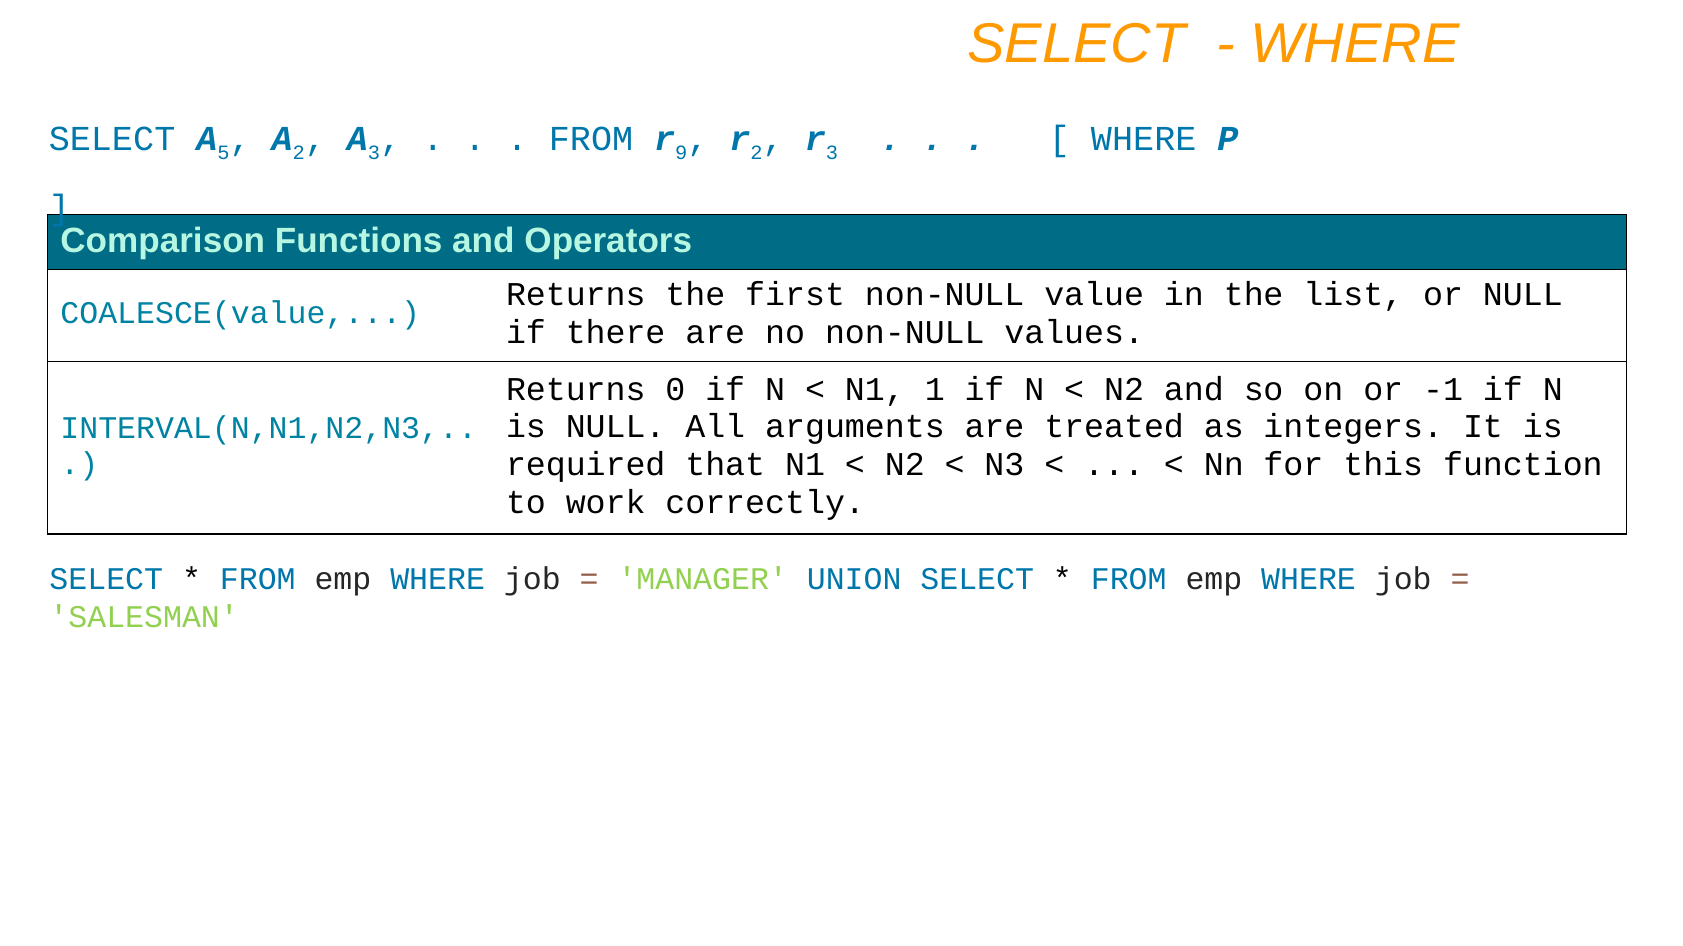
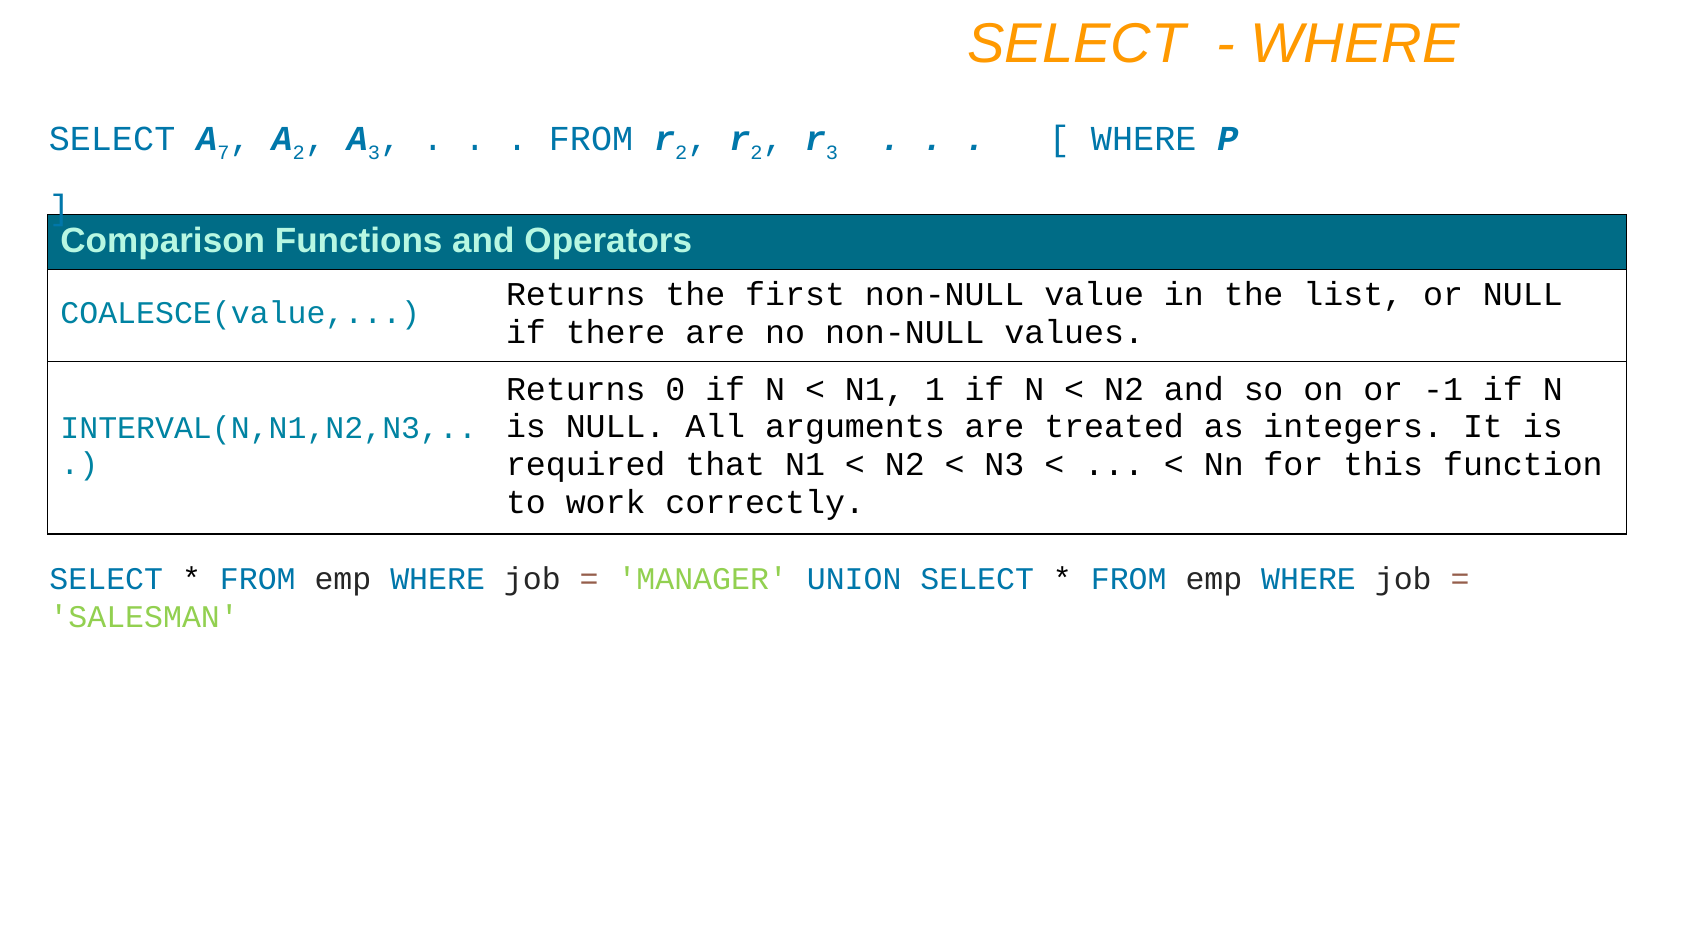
5: 5 -> 7 (223, 153)
9: 9 -> 2 (681, 153)
